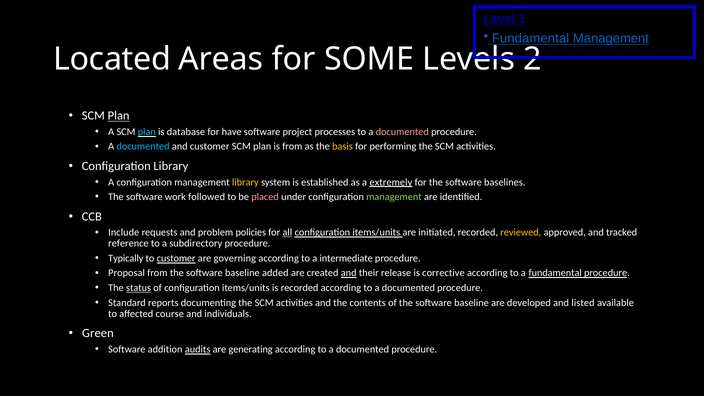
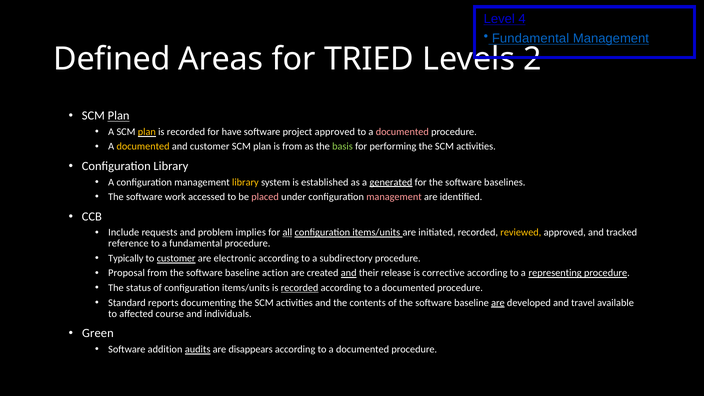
1: 1 -> 4 (522, 19)
Located: Located -> Defined (112, 59)
SOME: SOME -> TRIED (369, 59)
plan colour: light blue -> yellow (147, 132)
database: database -> recorded (186, 132)
project processes: processes -> approved (335, 132)
documented colour: light blue -> yellow (143, 147)
basis colour: yellow -> light green (343, 147)
extremely: extremely -> generated (391, 182)
followed: followed -> accessed (207, 197)
management colour: light green -> pink (394, 197)
policies: policies -> implies (251, 232)
a subdirectory: subdirectory -> fundamental (196, 244)
governing: governing -> electronic (235, 258)
intermediate: intermediate -> subdirectory (346, 258)
added: added -> action (275, 273)
a fundamental: fundamental -> representing (555, 273)
status underline: present -> none (139, 288)
recorded underline: none -> present (300, 288)
are underline: none -> present (498, 303)
listed: listed -> travel (583, 303)
generating: generating -> disappears (251, 349)
